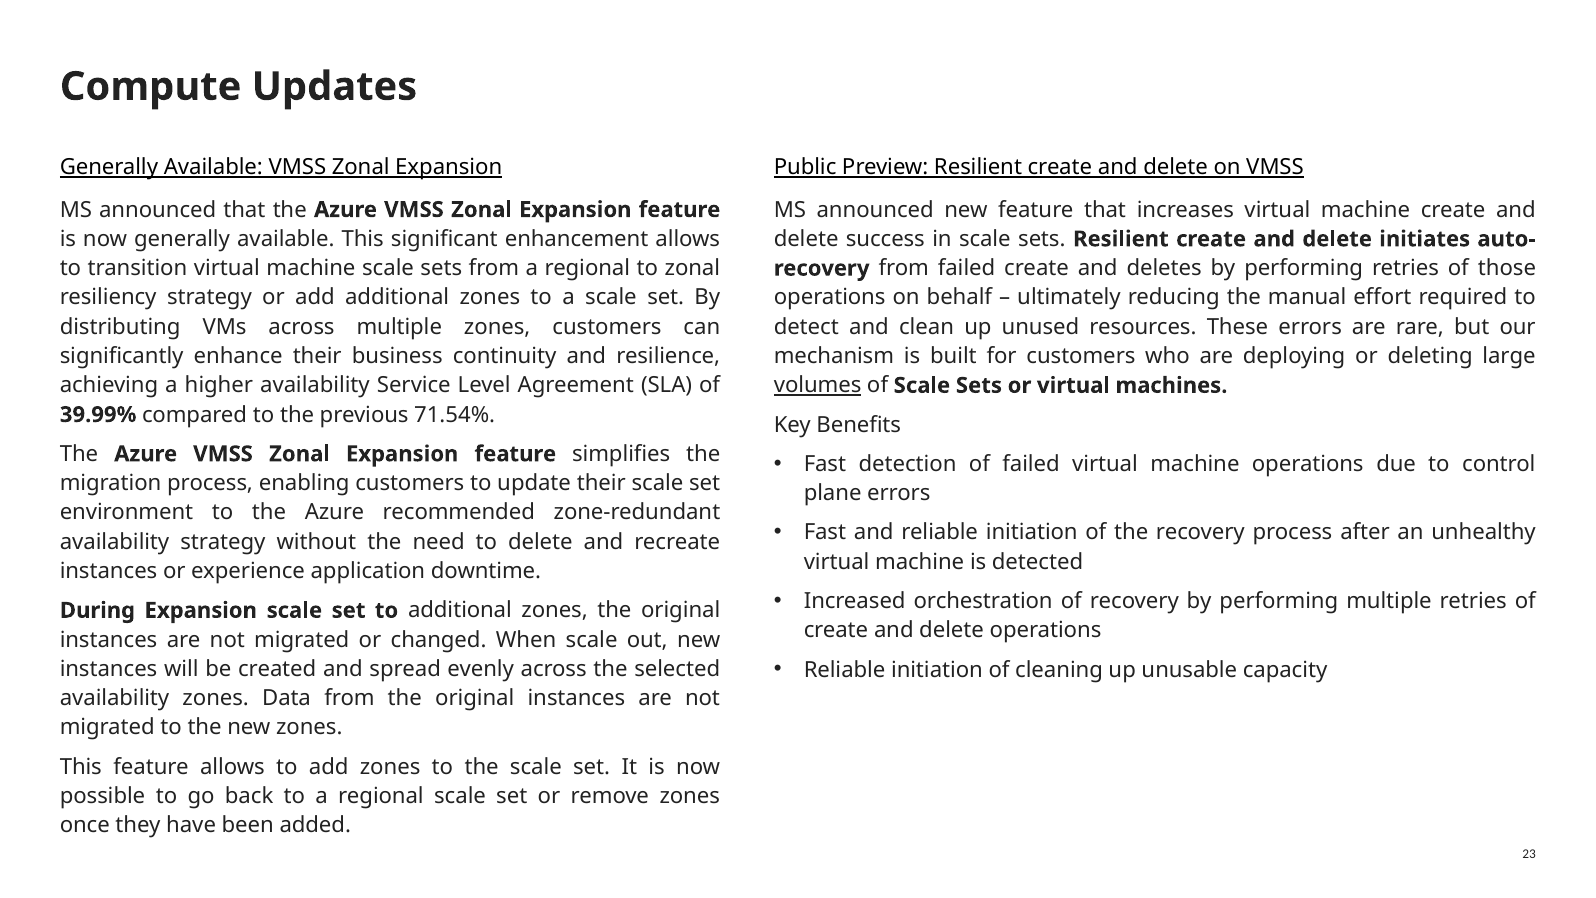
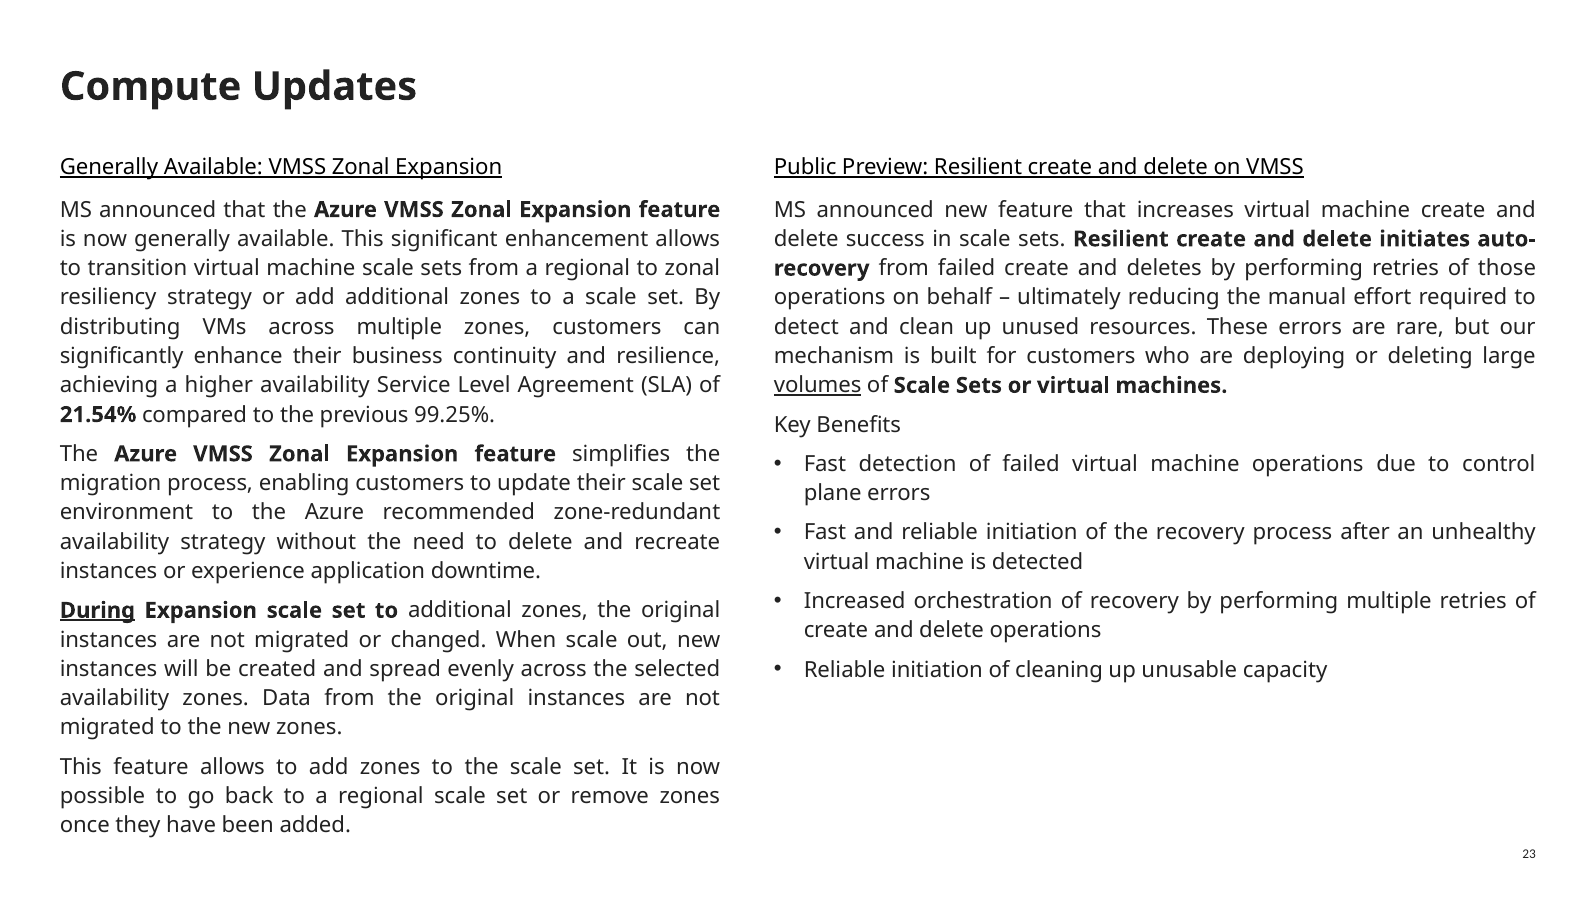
39.99%: 39.99% -> 21.54% (98, 415)
71.54%: 71.54% -> 99.25% (455, 415)
During underline: none -> present (97, 610)
